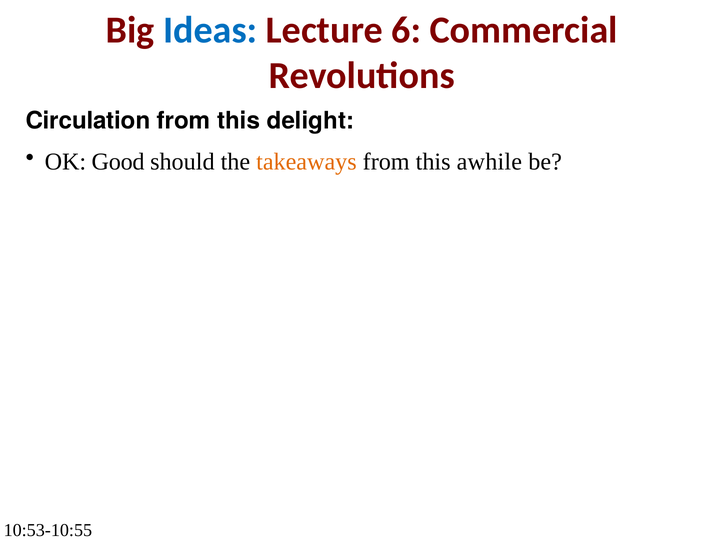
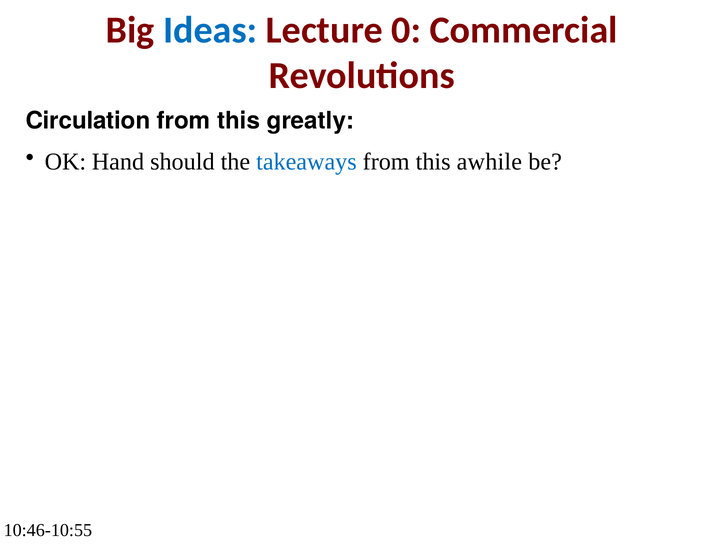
6: 6 -> 0 (406, 30)
delight: delight -> greatly (310, 120)
Good: Good -> Hand (118, 162)
takeaways colour: orange -> blue (306, 162)
10:53-10:55: 10:53-10:55 -> 10:46-10:55 (48, 530)
